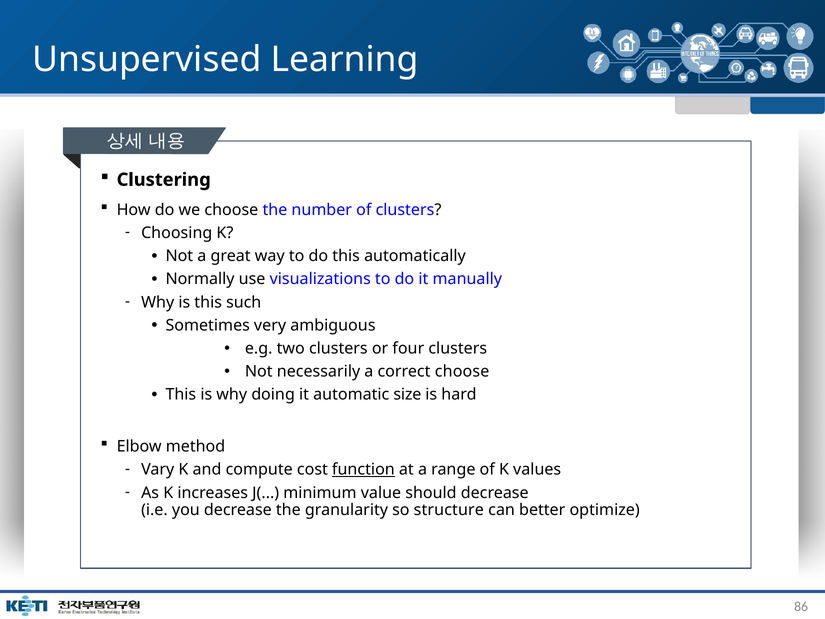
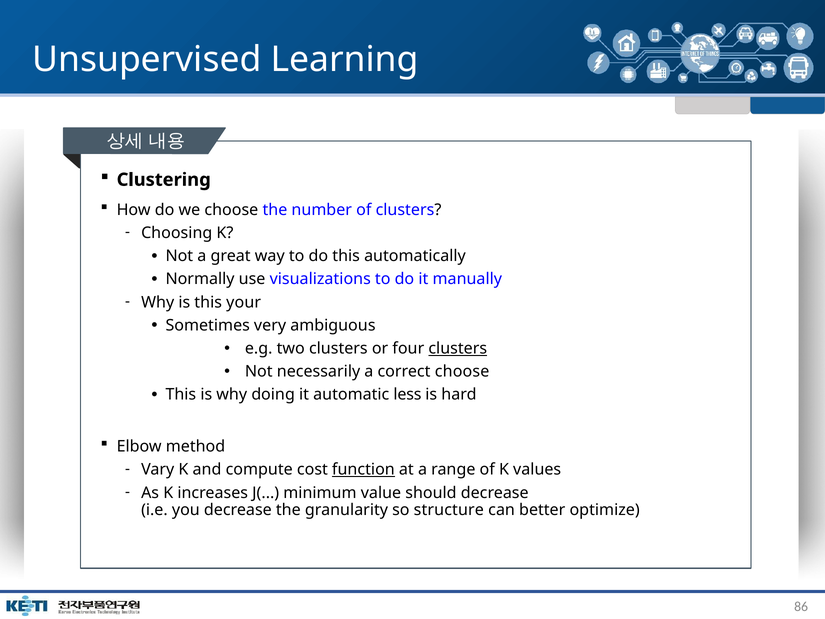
such: such -> your (244, 302)
clusters underline: none -> present (458, 348)
size: size -> less (407, 394)
